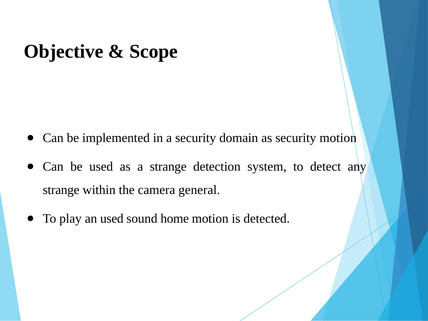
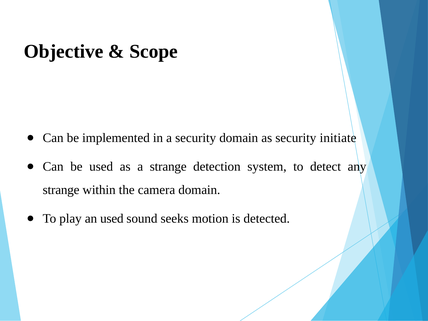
security motion: motion -> initiate (338, 138)
camera general: general -> domain (199, 190)
home: home -> seeks (175, 219)
